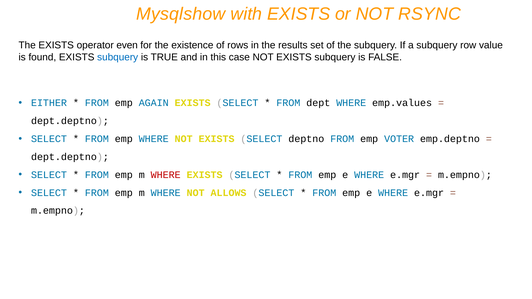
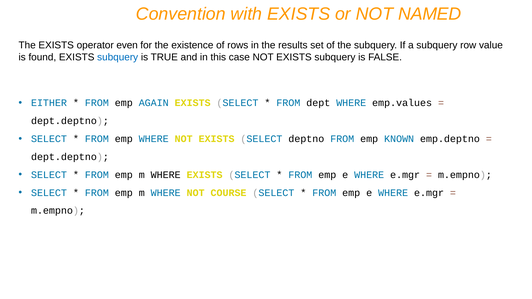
Mysqlshow: Mysqlshow -> Convention (181, 14)
RSYNC: RSYNC -> NAMED (430, 14)
VOTER: VOTER -> KNOWN (399, 139)
WHERE colour: red -> black (166, 175)
ALLOWS: ALLOWS -> COURSE (229, 193)
